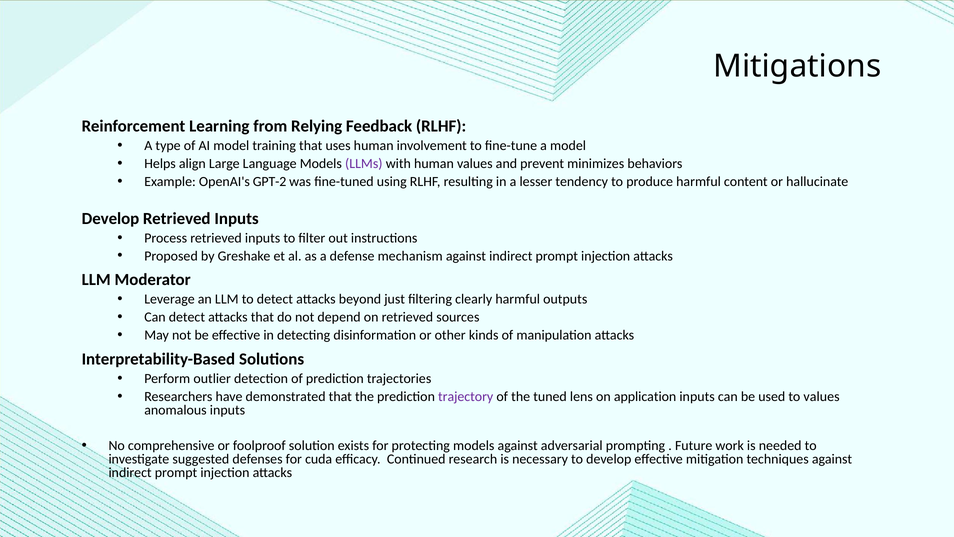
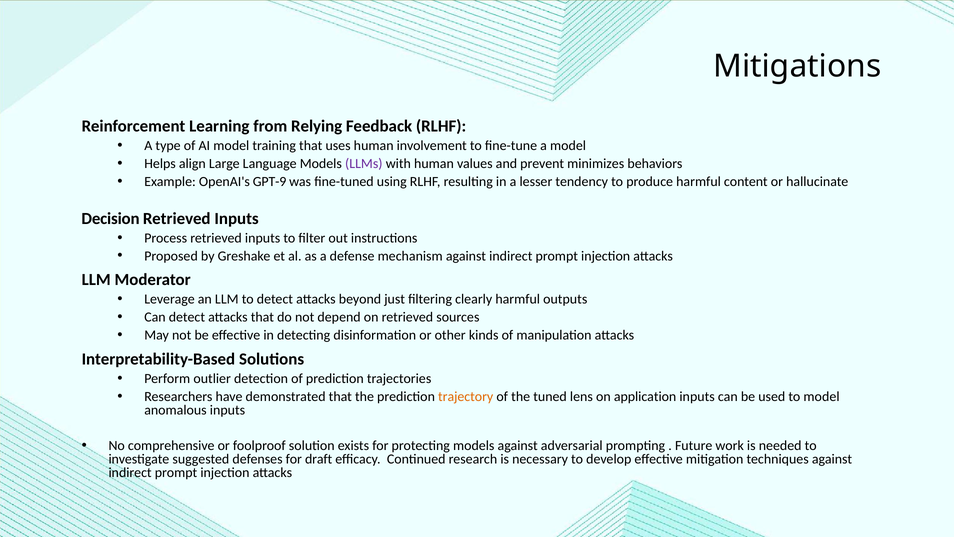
GPT-2: GPT-2 -> GPT-9 (270, 182)
Develop: Develop -> Decision (110, 218)
trajectory colour: purple -> orange (466, 396)
to values: values -> model (822, 396)
cuda: cuda -> draft (319, 459)
